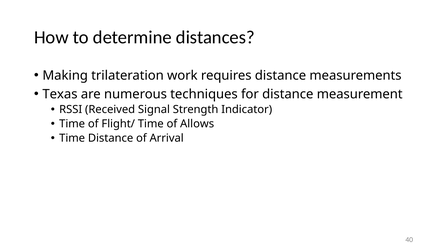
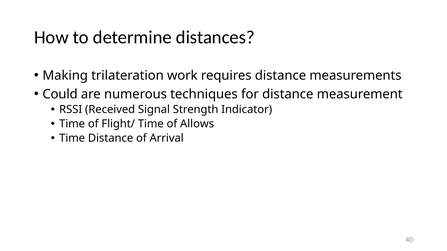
Texas: Texas -> Could (60, 94)
